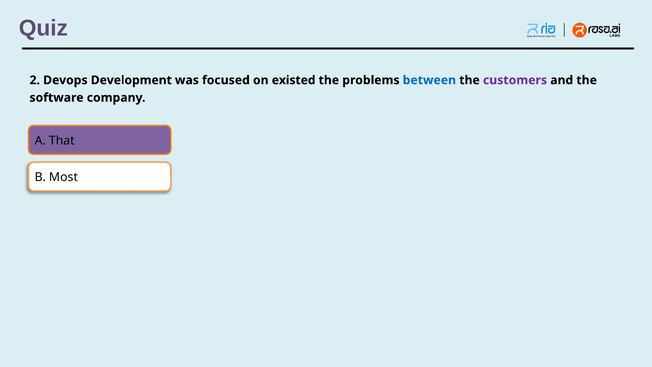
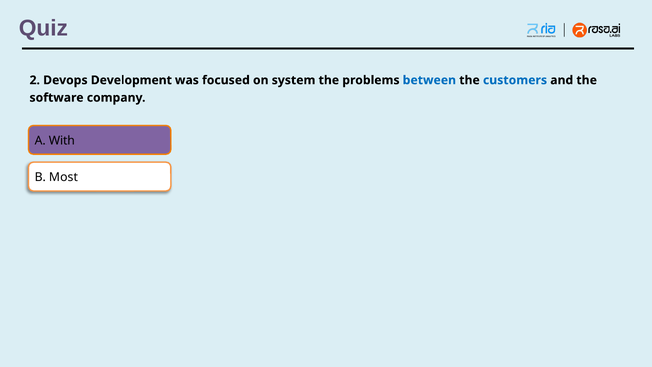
existed: existed -> system (294, 80)
customers colour: purple -> blue (515, 80)
That: That -> With (62, 141)
